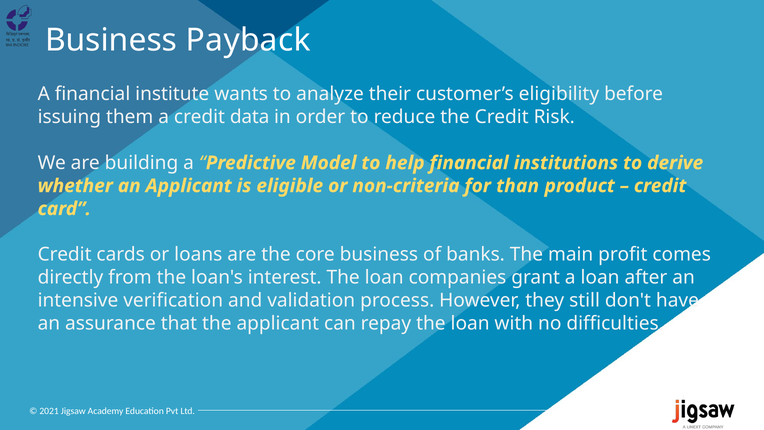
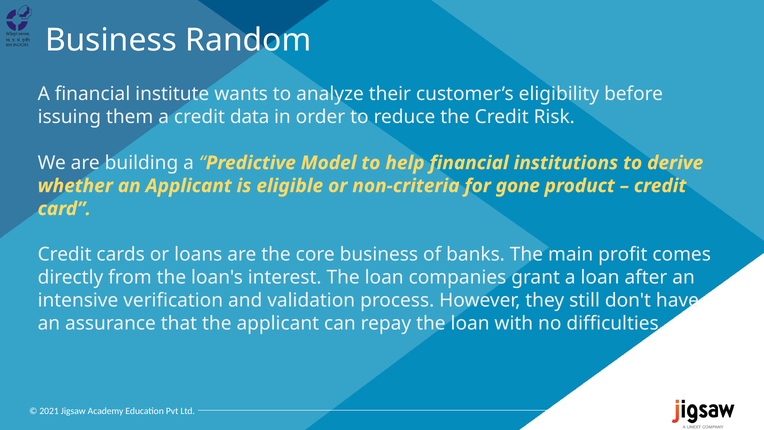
Payback: Payback -> Random (248, 40)
than: than -> gone (518, 186)
